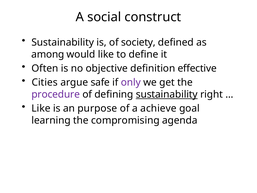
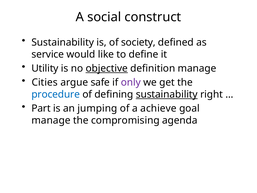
among: among -> service (48, 54)
Often: Often -> Utility (45, 68)
objective underline: none -> present (107, 68)
definition effective: effective -> manage (197, 68)
procedure colour: purple -> blue (56, 94)
Like: Like -> Part (41, 108)
purpose: purpose -> jumping (97, 108)
learning: learning -> manage (51, 120)
